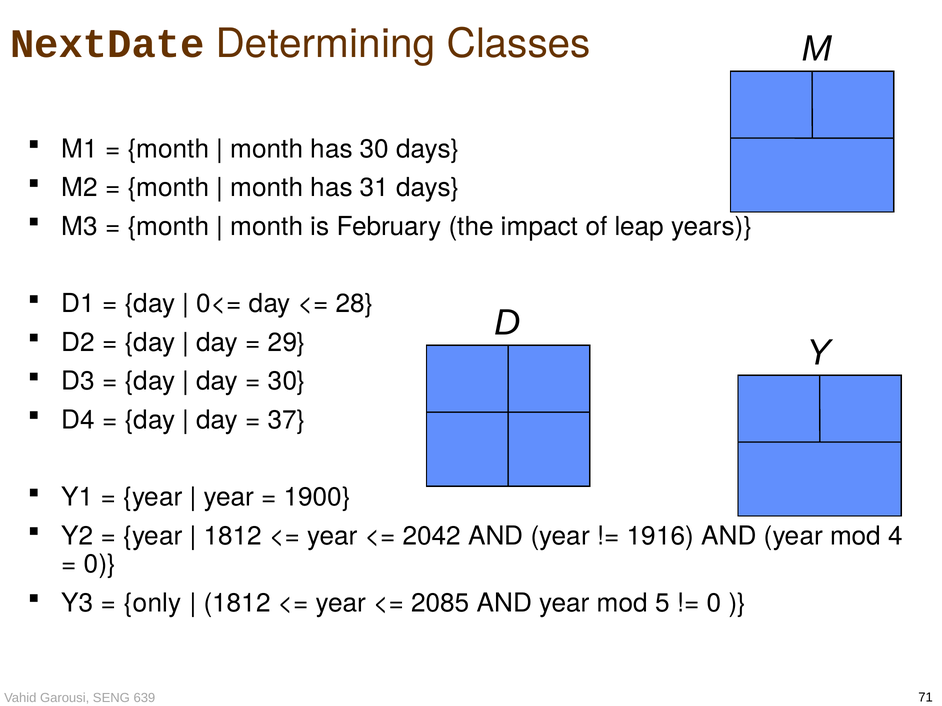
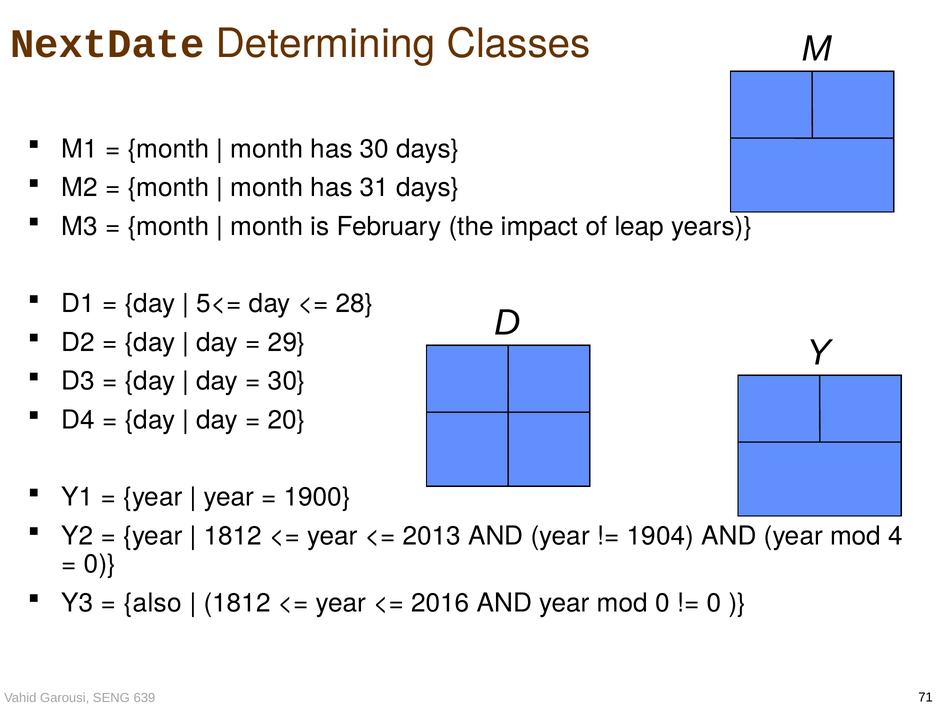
0<=: 0<= -> 5<= (219, 304)
37: 37 -> 20 (287, 420)
2042: 2042 -> 2013 (432, 536)
1916: 1916 -> 1904 (660, 536)
only: only -> also (153, 603)
2085: 2085 -> 2016 (440, 603)
mod 5: 5 -> 0 (662, 603)
